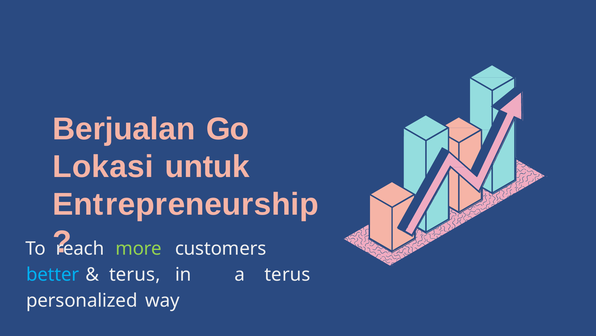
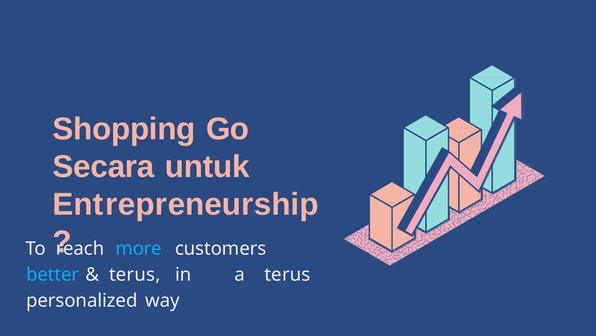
Berjualan: Berjualan -> Shopping (124, 129)
Lokasi: Lokasi -> Secara (103, 166)
more colour: light green -> light blue (139, 248)
